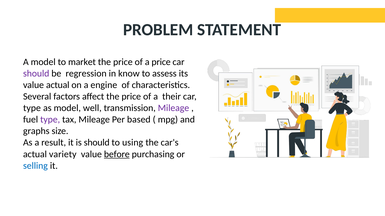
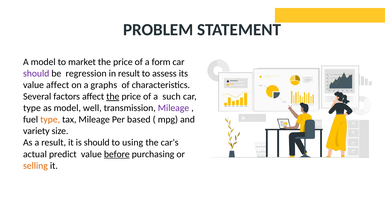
a price: price -> form (161, 62)
in know: know -> result (129, 74)
value actual: actual -> affect (58, 85)
engine: engine -> graphs (104, 85)
the underline: none -> present (113, 97)
their: their -> such (172, 97)
type colour: purple -> orange (50, 120)
graphs: graphs -> variety (36, 131)
variety: variety -> predict (63, 154)
selling colour: blue -> orange (35, 166)
